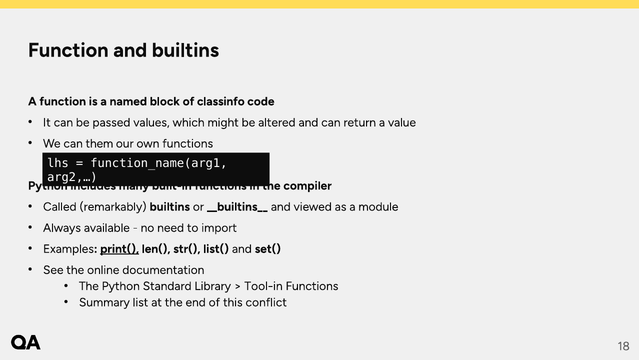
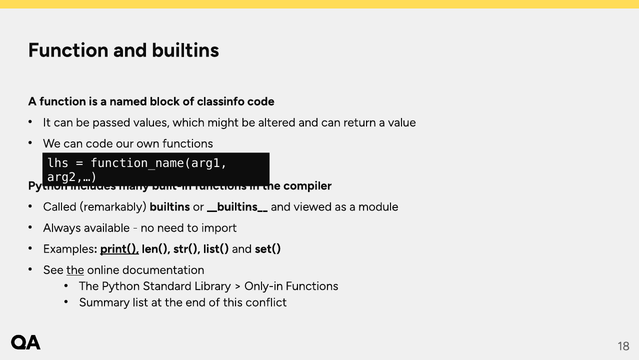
can them: them -> code (99, 143)
the underline: none -> present (75, 270)
Tool-in: Tool-in -> Only-in (264, 286)
